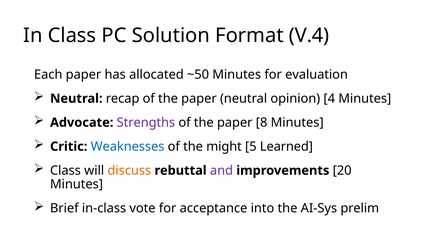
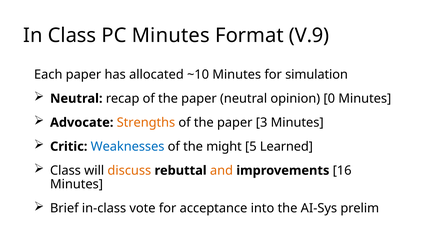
PC Solution: Solution -> Minutes (171, 35)
V.4: V.4 -> V.9 (309, 35)
~50: ~50 -> ~10 (198, 74)
evaluation: evaluation -> simulation (317, 74)
4: 4 -> 0 (329, 98)
Strengths colour: purple -> orange (146, 122)
8: 8 -> 3 (262, 122)
and colour: purple -> orange (221, 170)
20: 20 -> 16 (342, 170)
